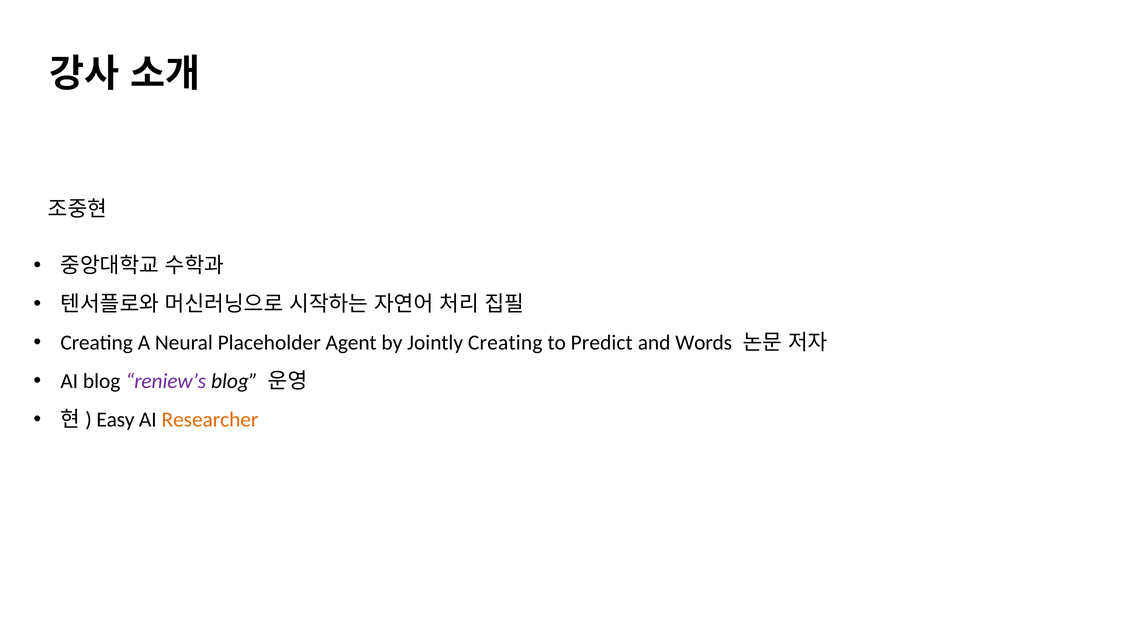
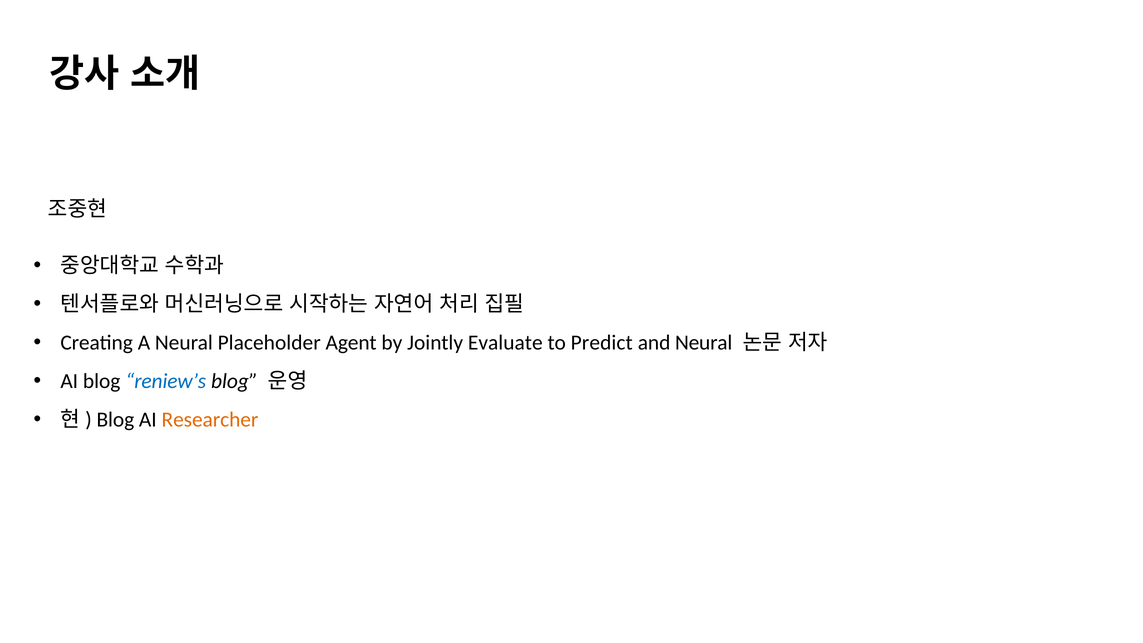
Jointly Creating: Creating -> Evaluate (505, 343)
and Words: Words -> Neural (704, 343)
reniew’s colour: purple -> blue (166, 381)
Easy: Easy -> Blog (115, 420)
